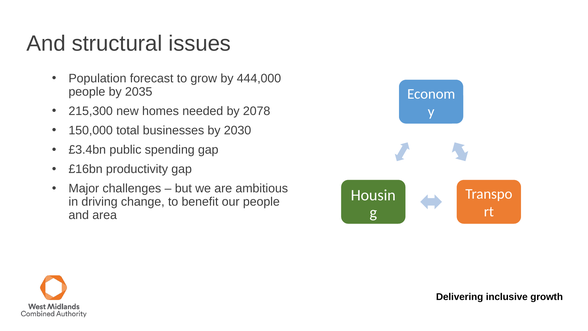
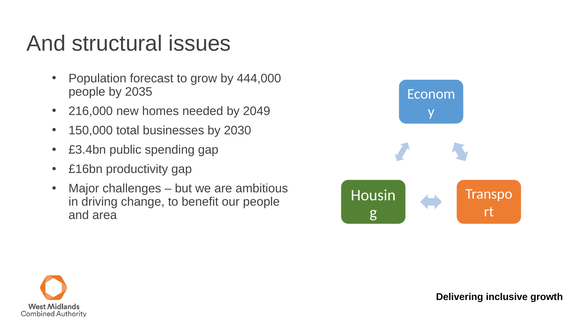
215,300: 215,300 -> 216,000 (91, 111)
2078: 2078 -> 2049 (257, 111)
